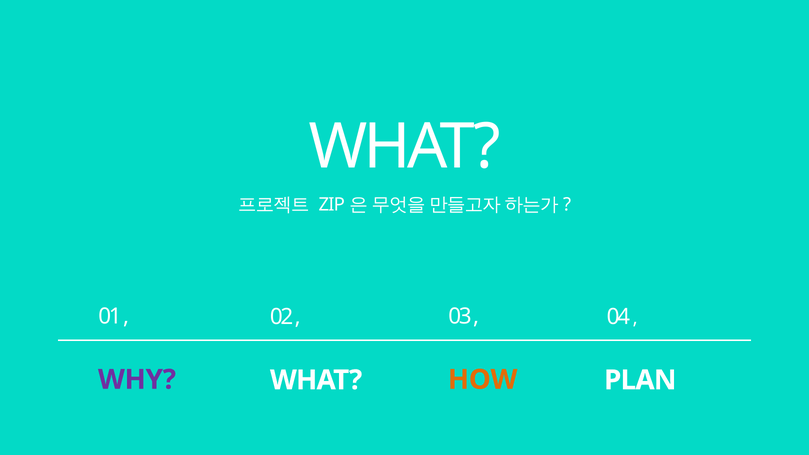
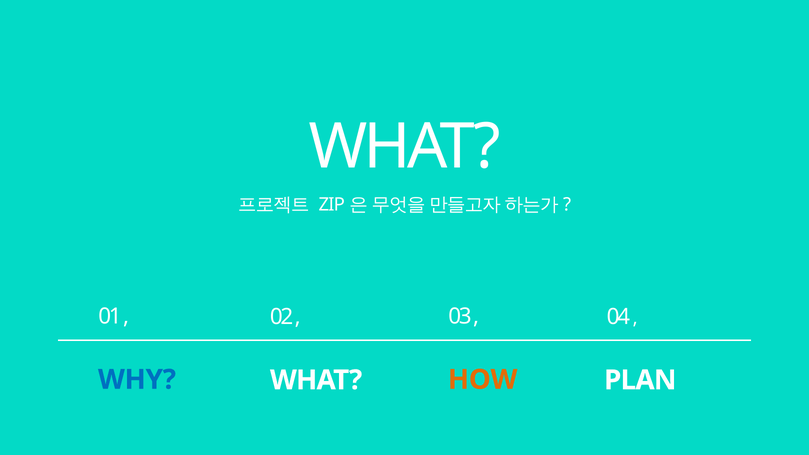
WHY colour: purple -> blue (137, 380)
